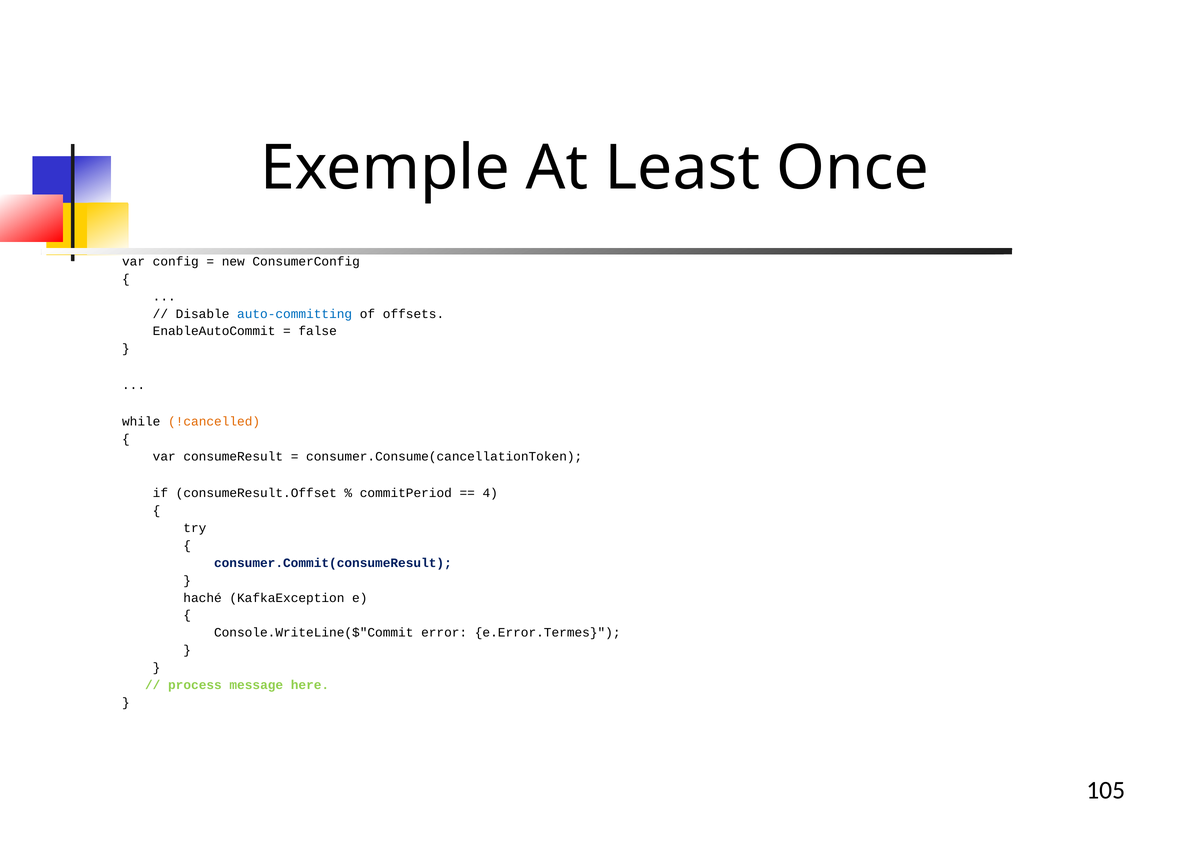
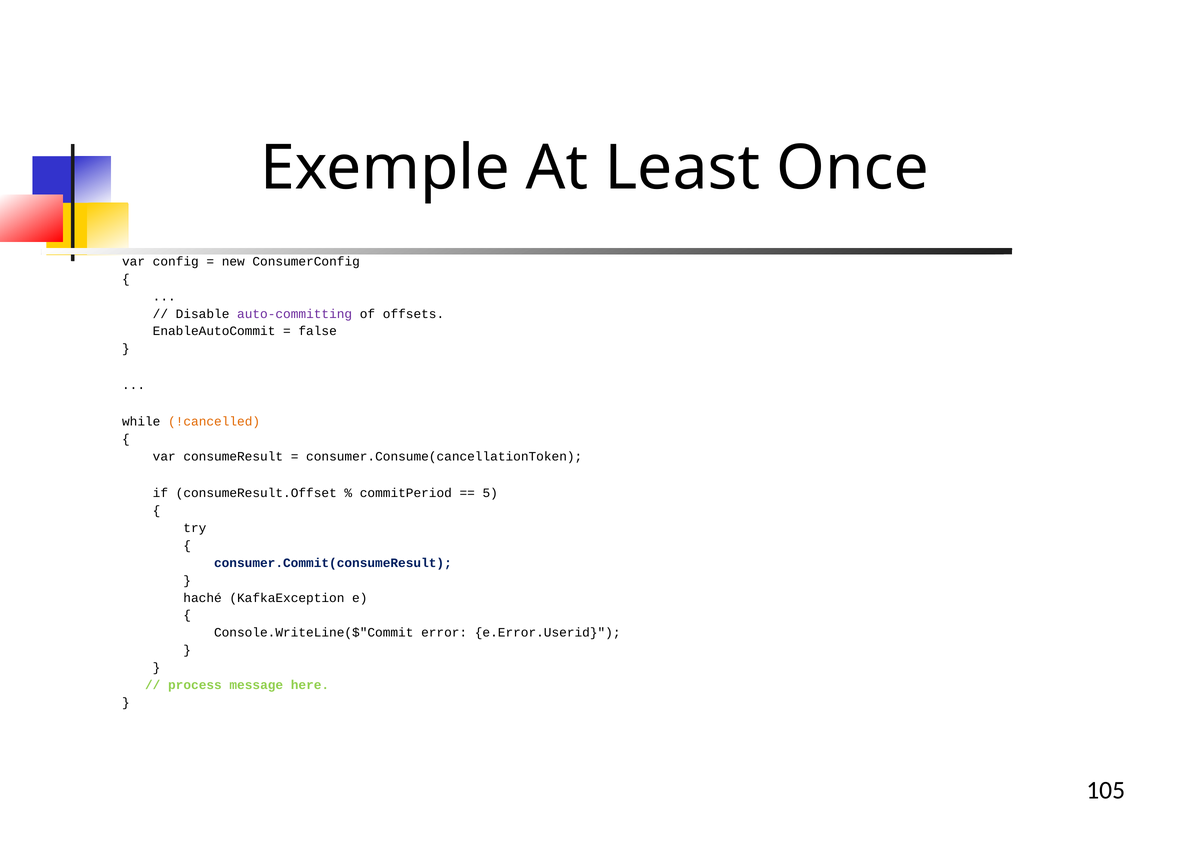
auto-committing colour: blue -> purple (295, 314)
4: 4 -> 5 (490, 493)
e.Error.Termes: e.Error.Termes -> e.Error.Userid (548, 633)
